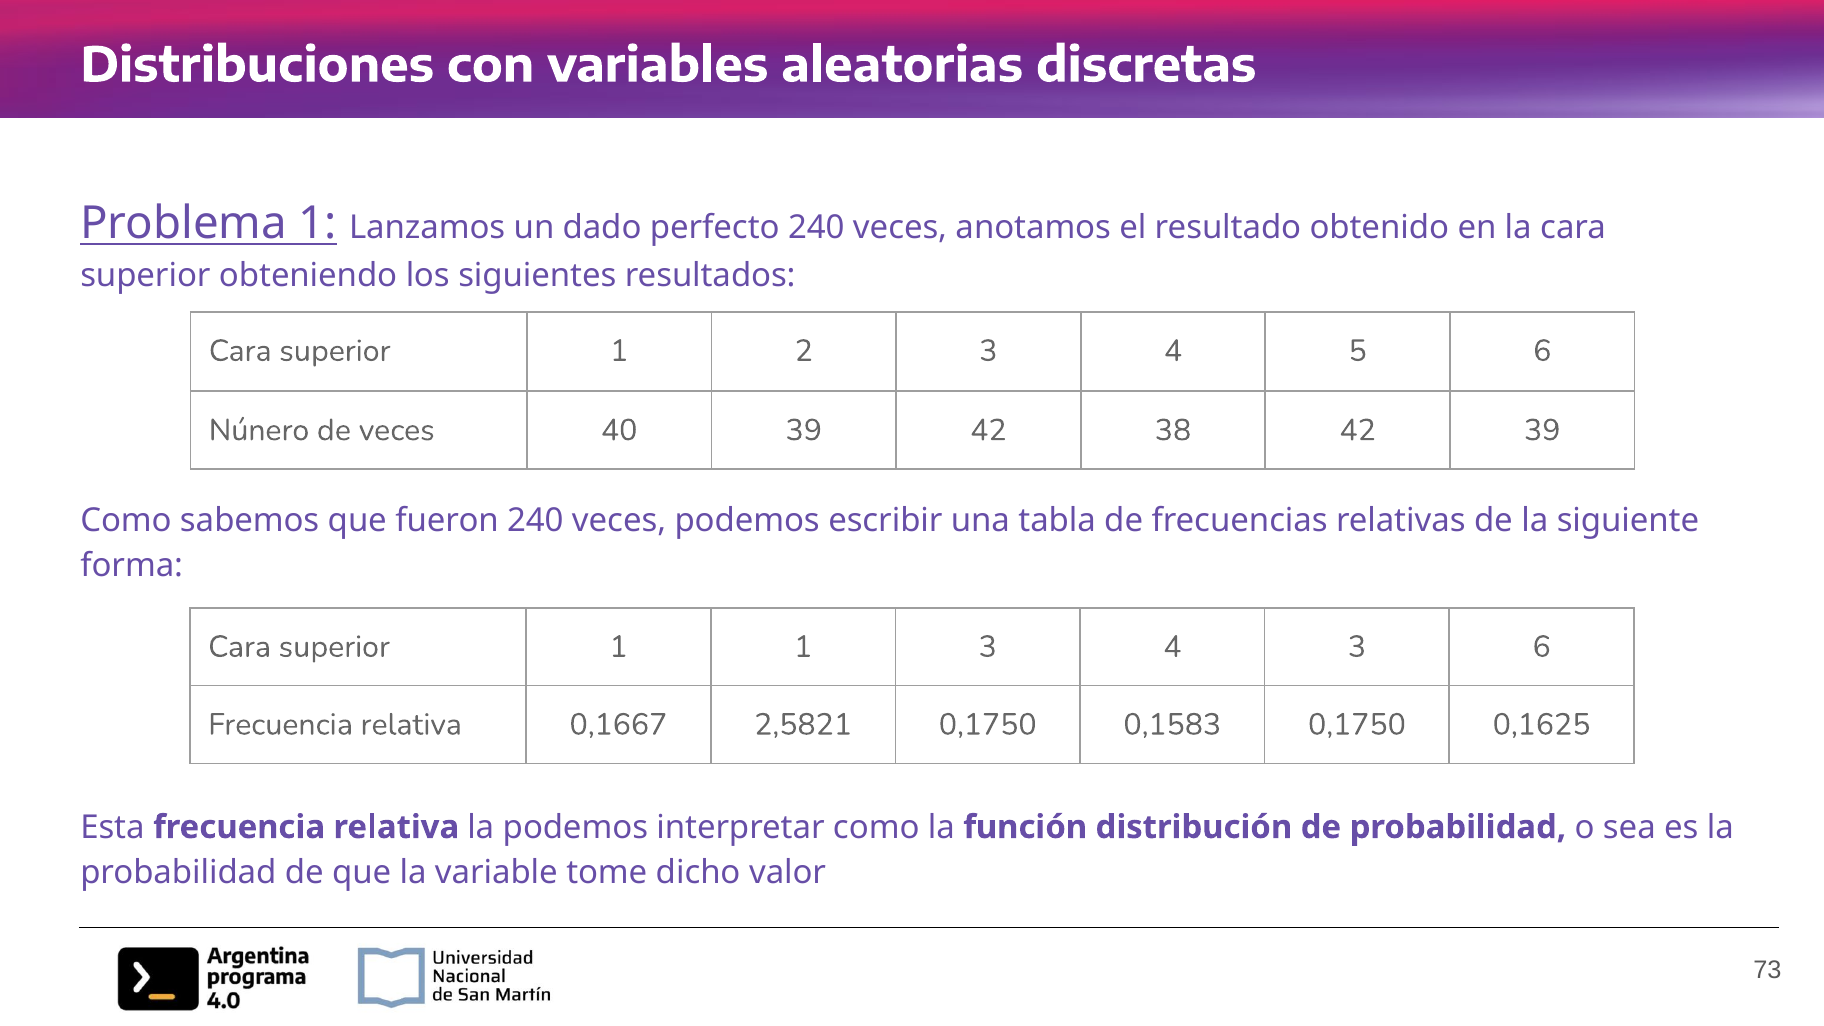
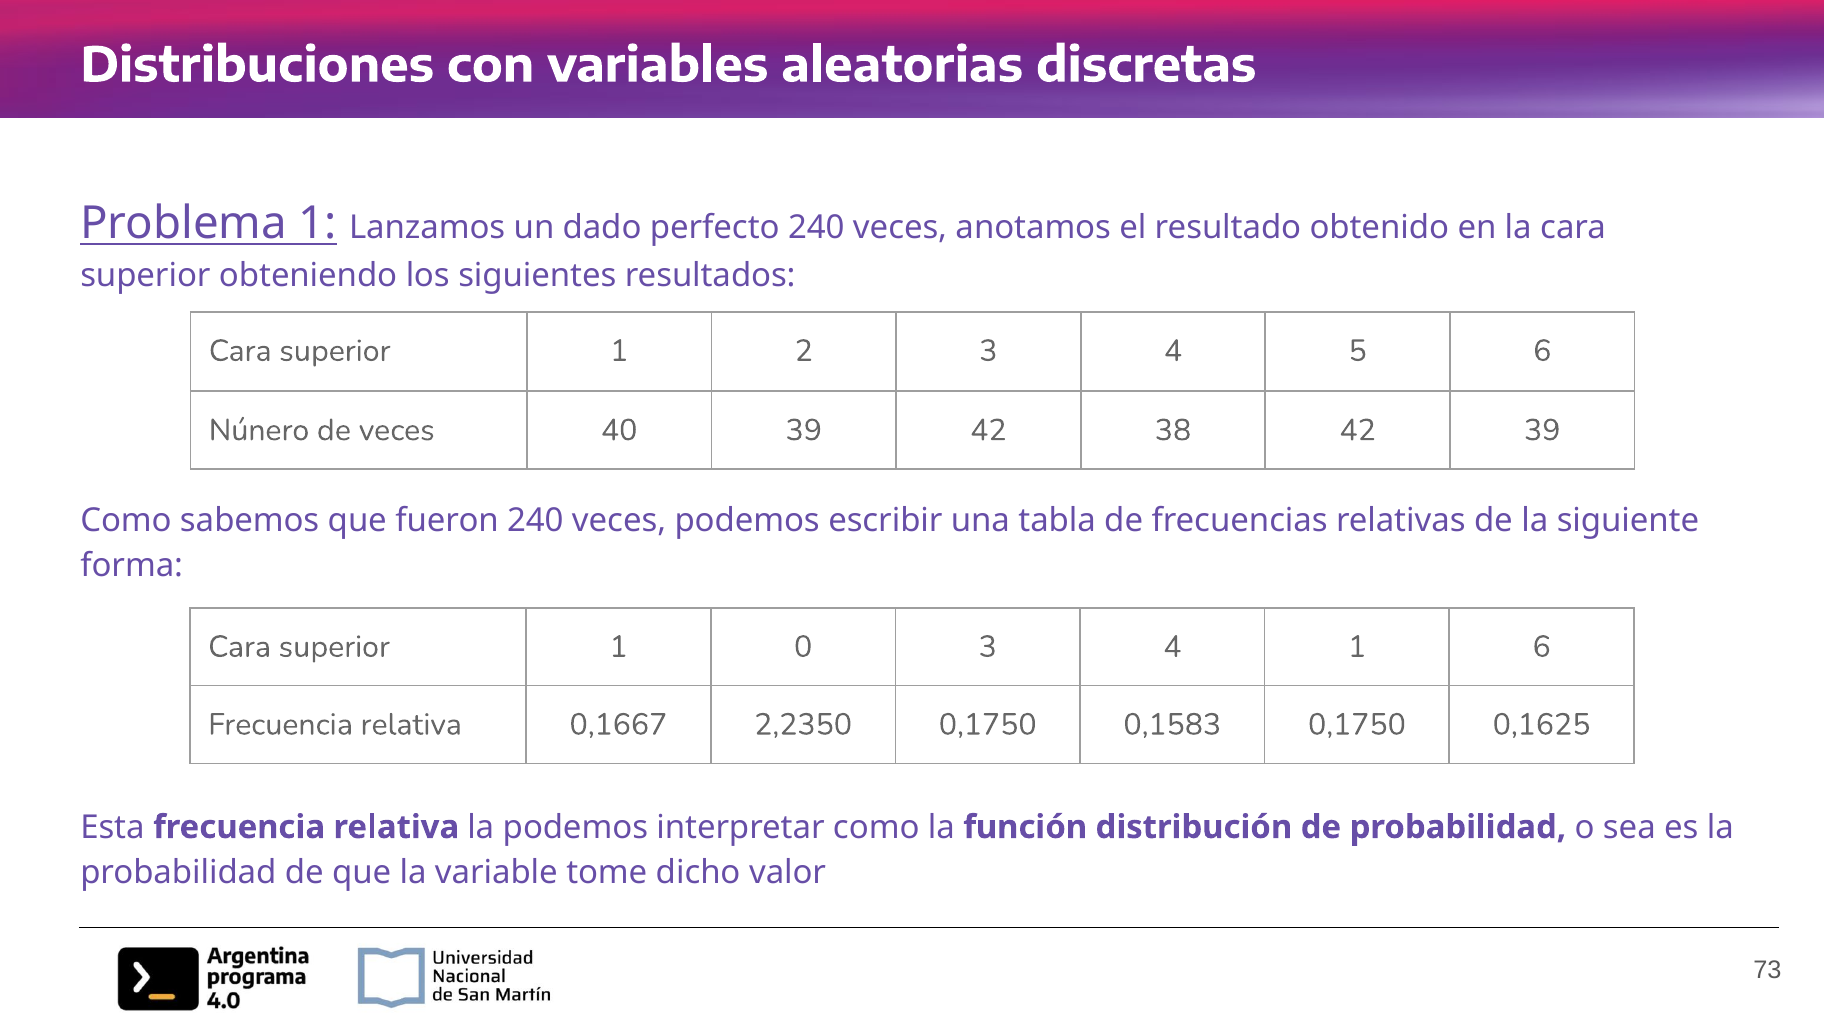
1 1: 1 -> 0 (803, 647)
4 3: 3 -> 1 (1357, 647)
2,5821: 2,5821 -> 2,2350 (803, 725)
